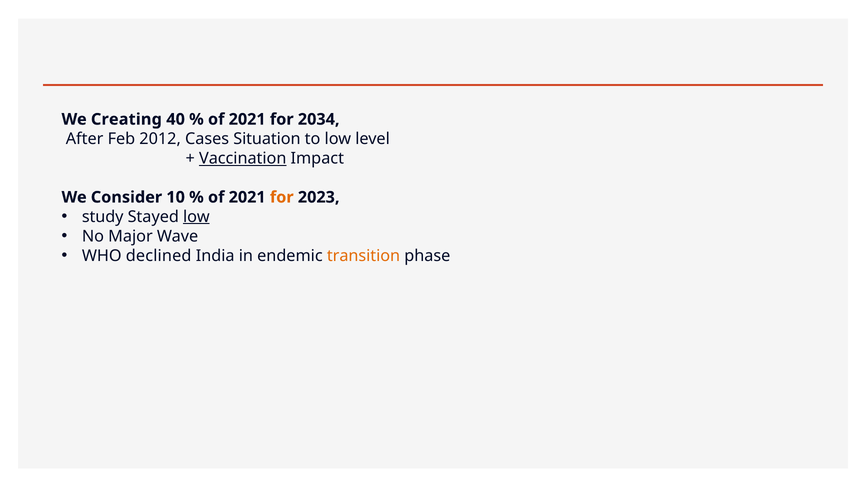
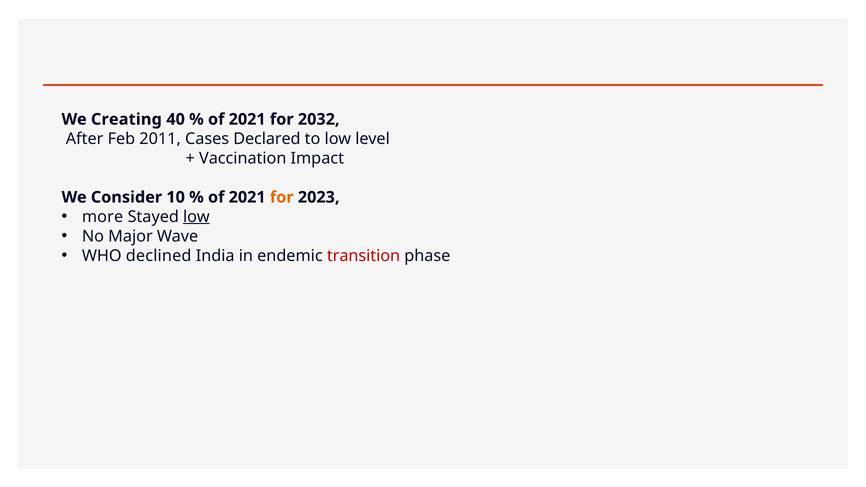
2034: 2034 -> 2032 (319, 119)
2012: 2012 -> 2011 (160, 139)
Situation: Situation -> Declared (267, 139)
Vaccination underline: present -> none (243, 158)
study: study -> more (103, 217)
transition colour: orange -> red (364, 256)
